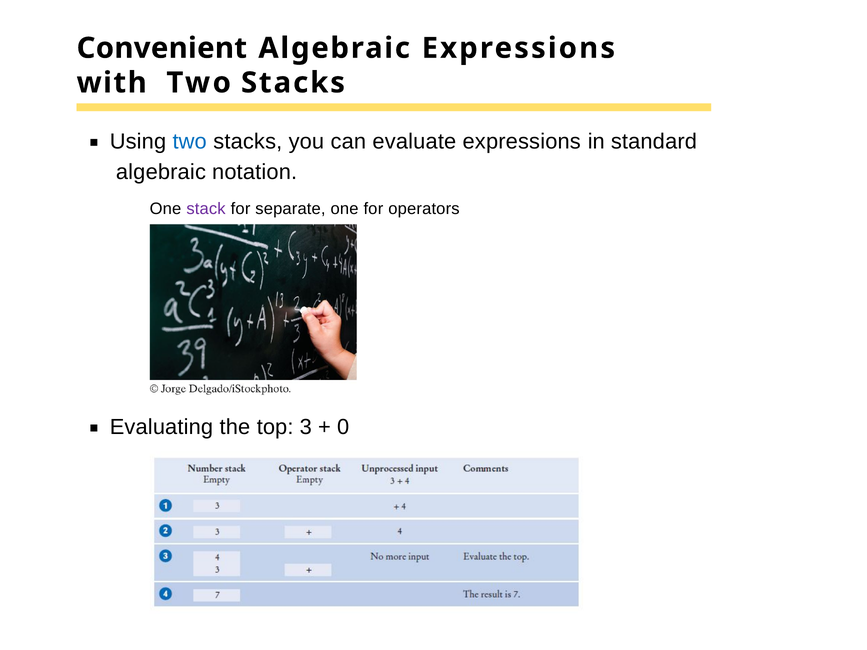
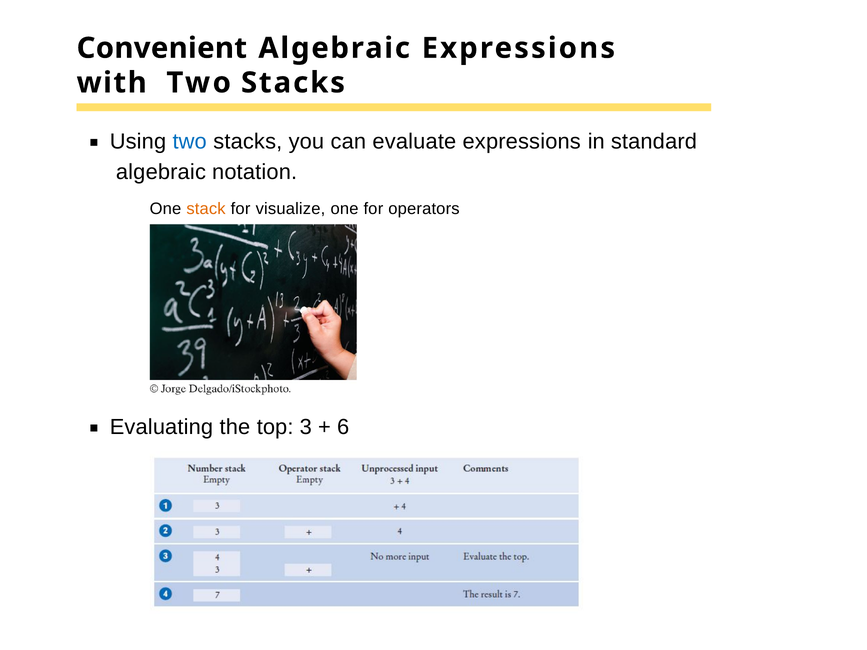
stack colour: purple -> orange (206, 209)
separate: separate -> visualize (290, 209)
0: 0 -> 6 (343, 427)
